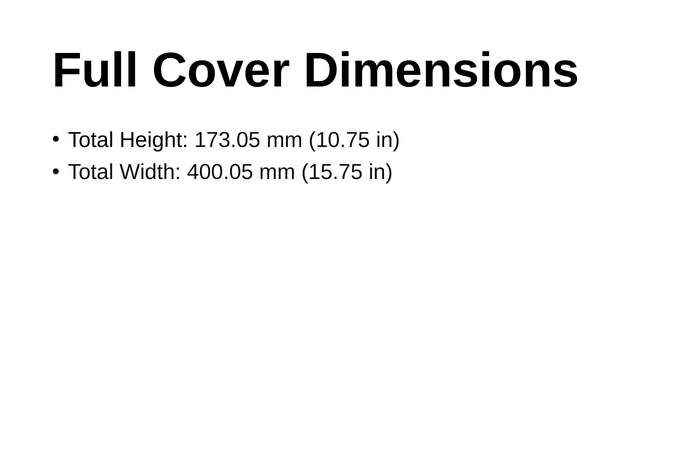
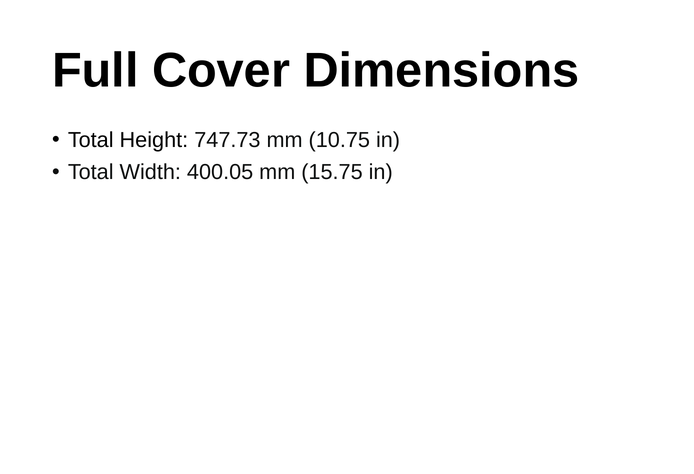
173.05: 173.05 -> 747.73 (227, 140)
